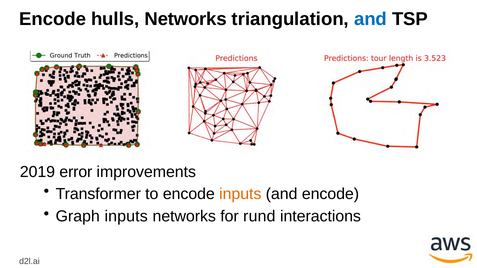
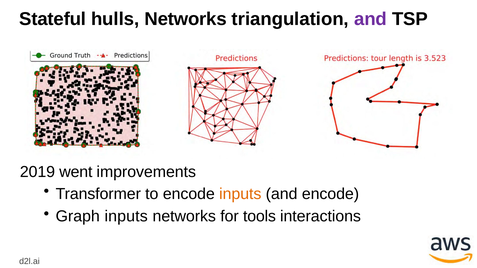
Encode: Encode -> Stateful (53, 19)
and colour: blue -> purple (371, 19)
error: error -> went (76, 172)
rund: rund -> tools (259, 217)
